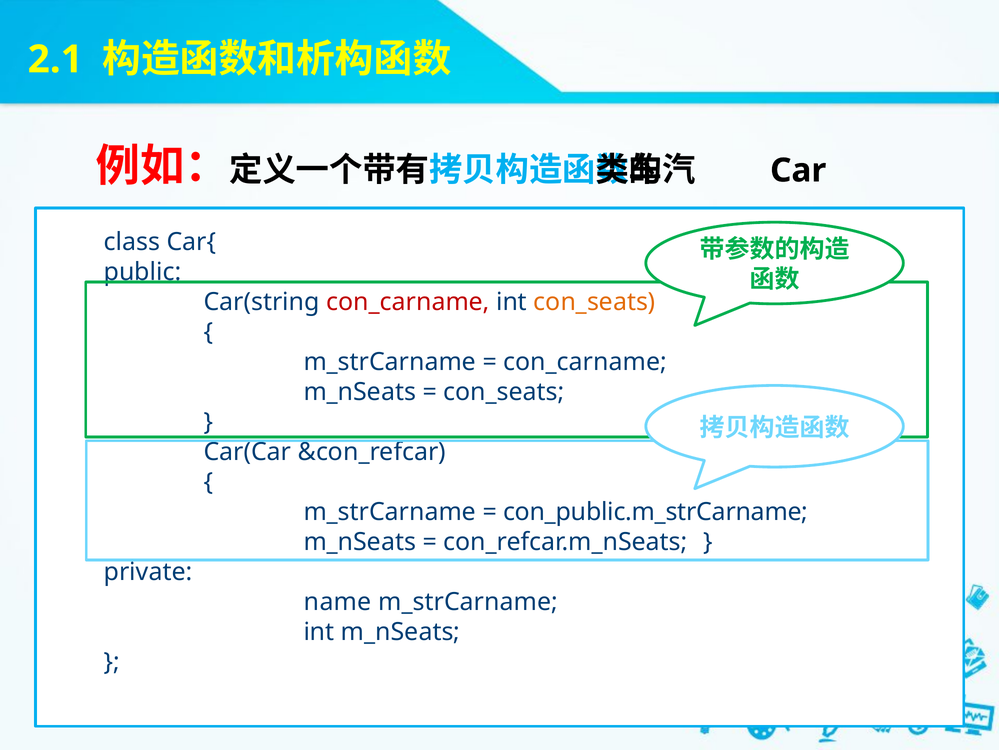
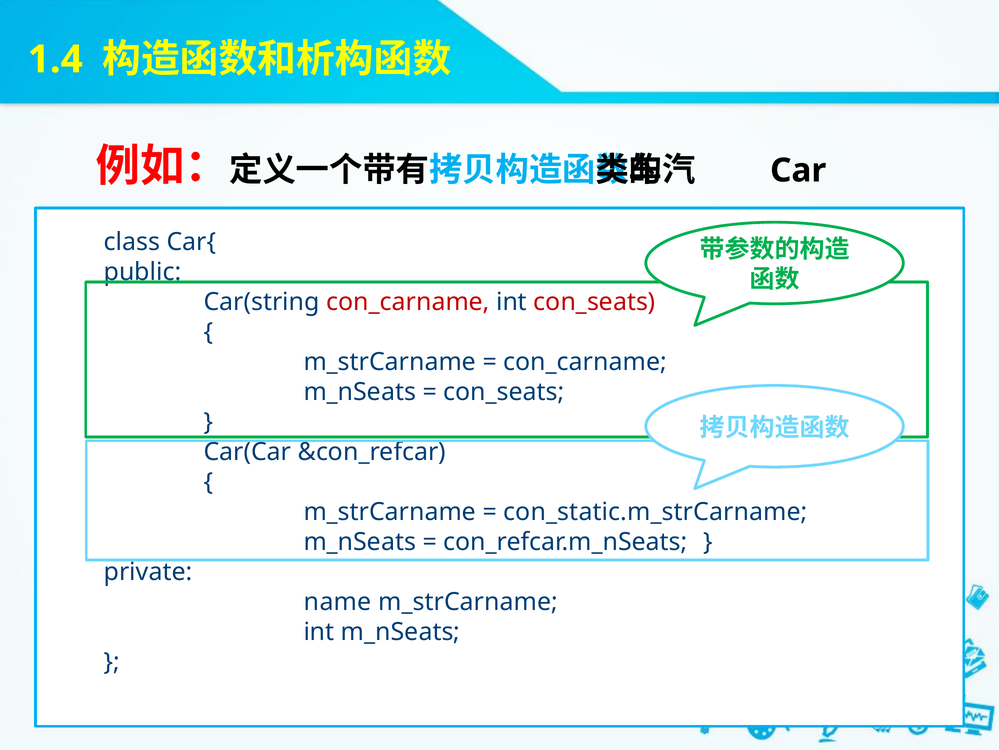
2.1: 2.1 -> 1.4 (55, 59)
con_seats colour: orange -> red (594, 302)
con_public.m_strCarname: con_public.m_strCarname -> con_static.m_strCarname (655, 512)
